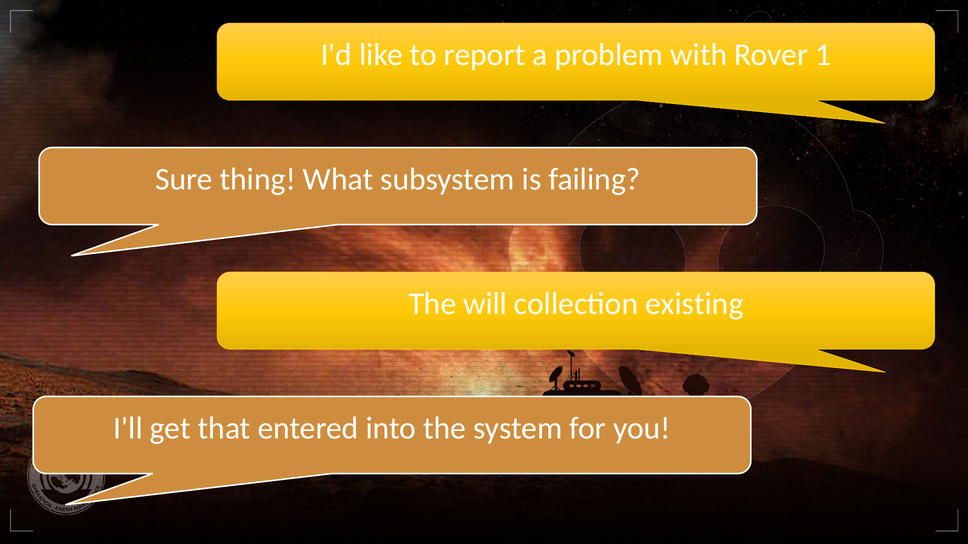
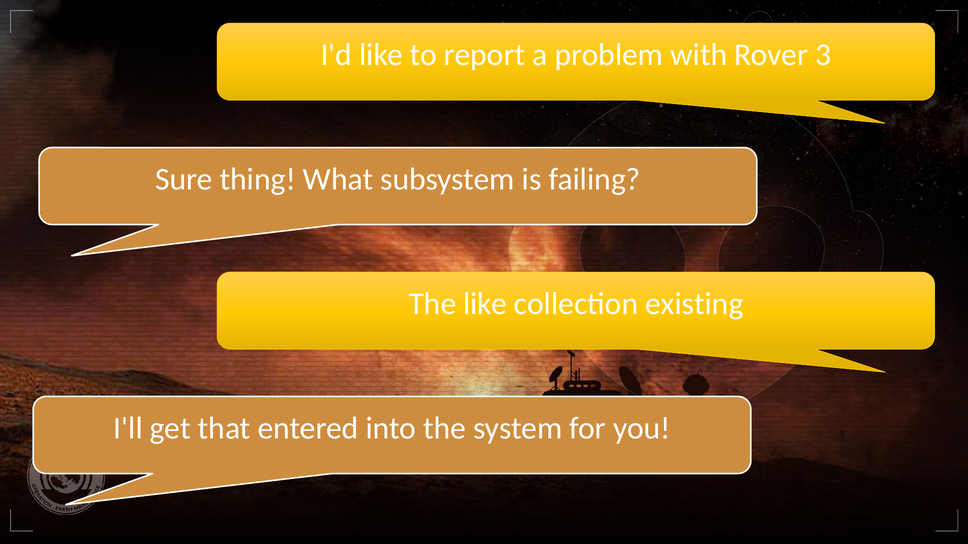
1: 1 -> 3 (823, 55)
The will: will -> like (485, 304)
